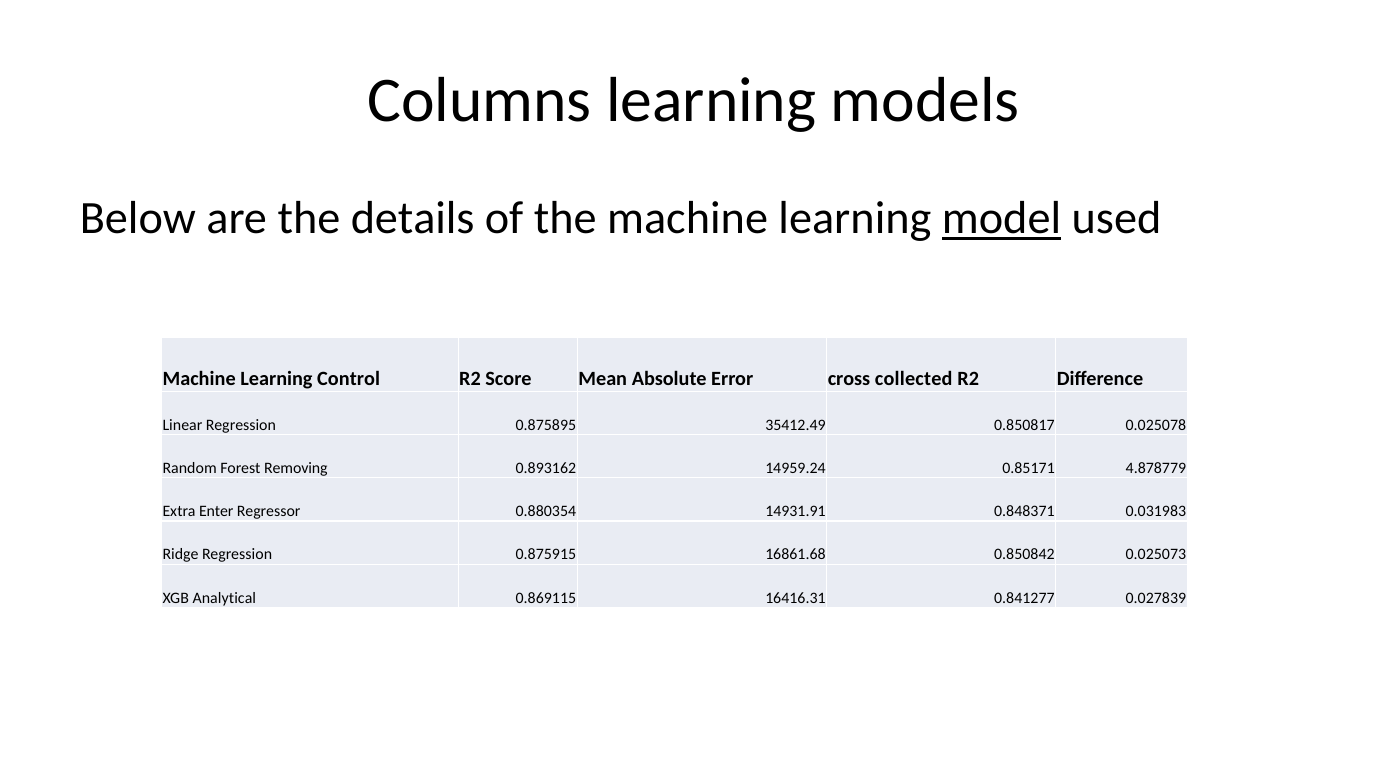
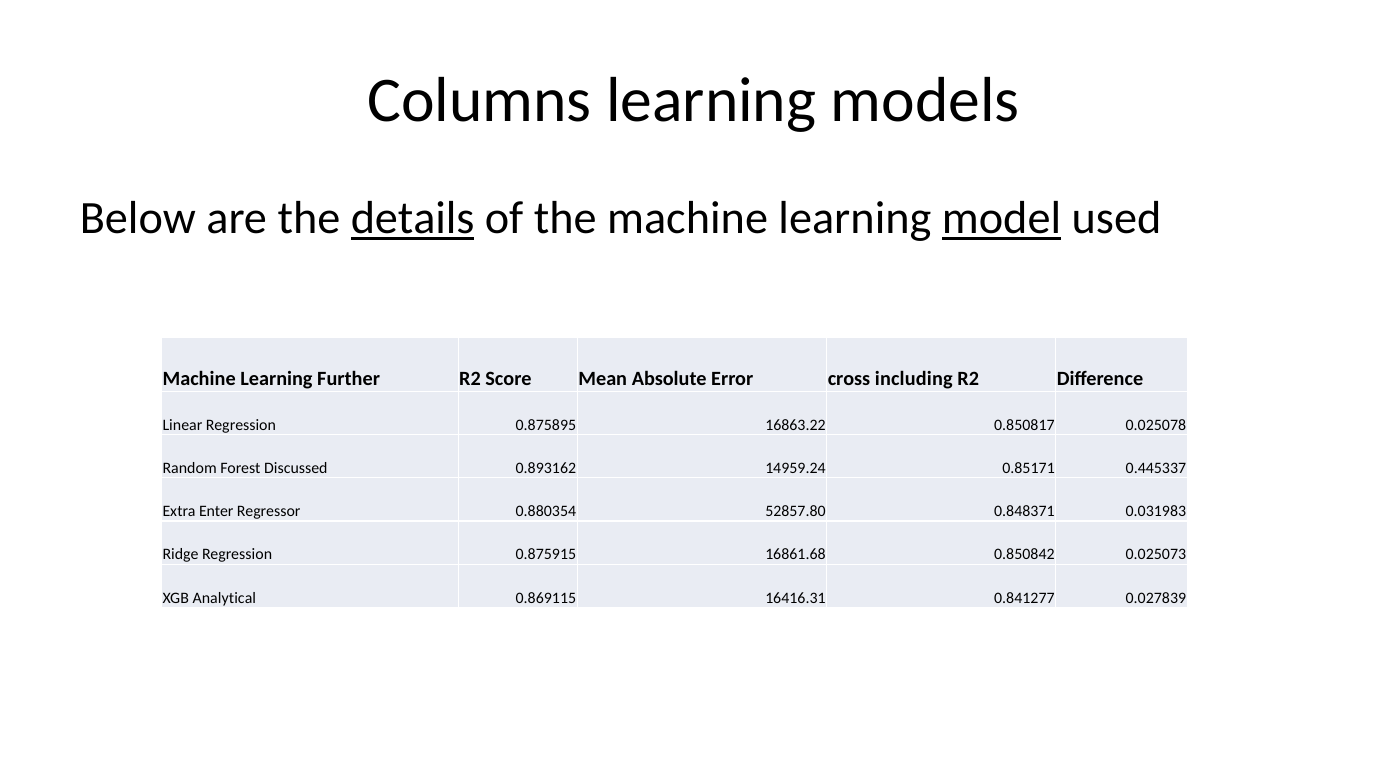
details underline: none -> present (413, 218)
Control: Control -> Further (349, 379)
collected: collected -> including (914, 379)
35412.49: 35412.49 -> 16863.22 (795, 425)
Removing: Removing -> Discussed (296, 468)
4.878779: 4.878779 -> 0.445337 (1156, 468)
14931.91: 14931.91 -> 52857.80 (795, 511)
